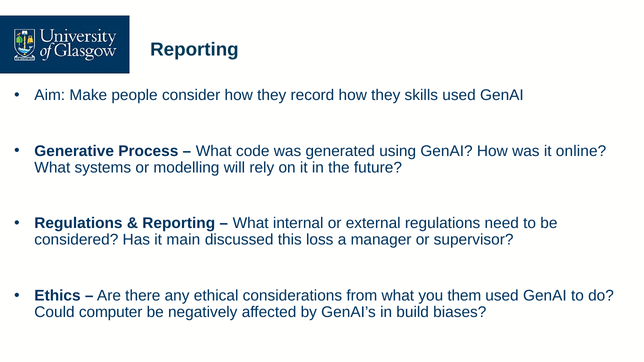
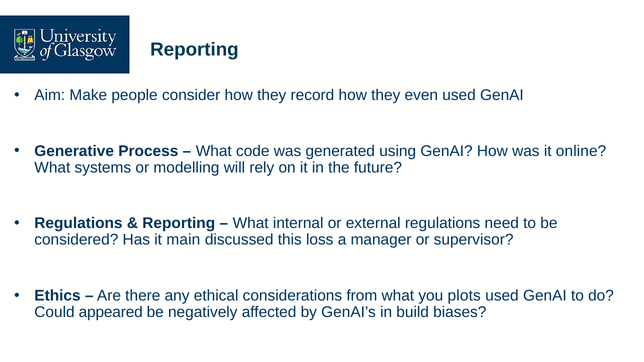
skills: skills -> even (421, 95)
them: them -> plots (464, 296)
computer: computer -> appeared (111, 312)
